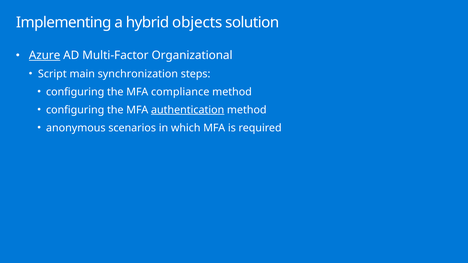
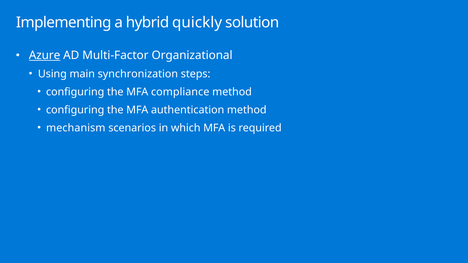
objects: objects -> quickly (197, 23)
Script: Script -> Using (52, 74)
authentication underline: present -> none (188, 110)
anonymous: anonymous -> mechanism (76, 128)
